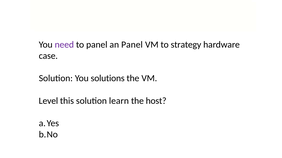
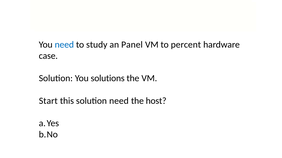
need colour: purple -> blue (64, 45)
to panel: panel -> study (97, 45)
strategy: strategy -> percent (186, 45)
Level: Level -> Start (48, 101)
solution learn: learn -> need (119, 101)
